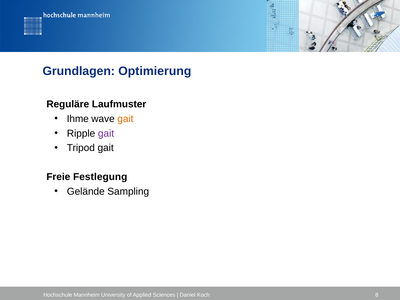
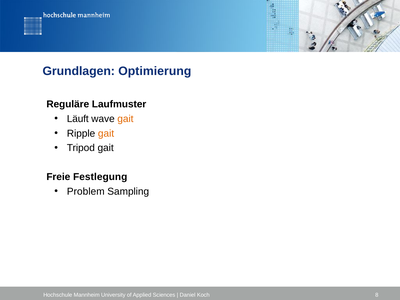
Ihme: Ihme -> Läuft (78, 119)
gait colour: purple -> orange (106, 133)
Gelände: Gelände -> Problem (86, 192)
